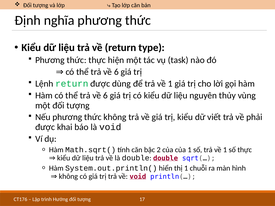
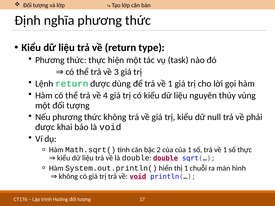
6: 6 -> 3 (116, 72)
6: 6 -> 4 (105, 96)
viết: viết -> null (214, 117)
